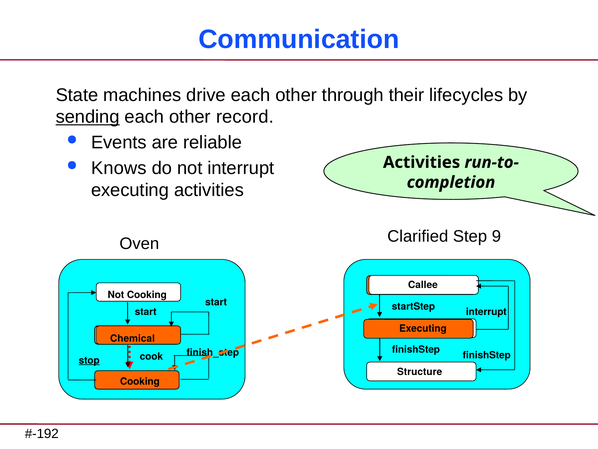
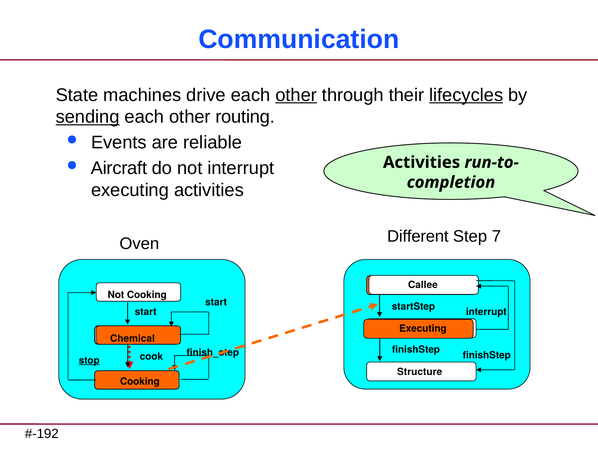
other underline: none -> present (296, 95)
lifecycles underline: none -> present (466, 95)
record: record -> routing (245, 117)
Knows: Knows -> Aircraft (119, 168)
Clarified: Clarified -> Different (418, 236)
9: 9 -> 7 (496, 236)
